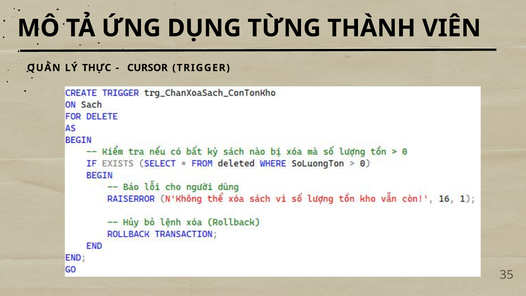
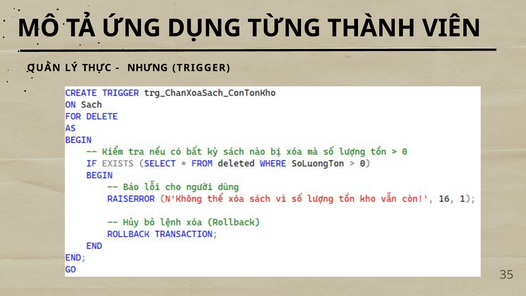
CURSOR: CURSOR -> NHƯNG (147, 68)
